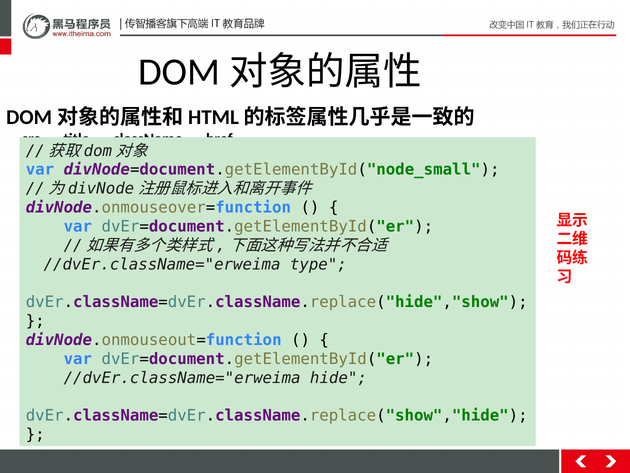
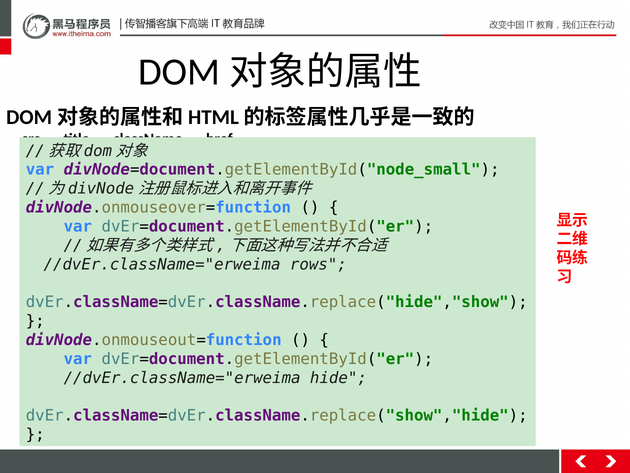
type: type -> rows (318, 264)
